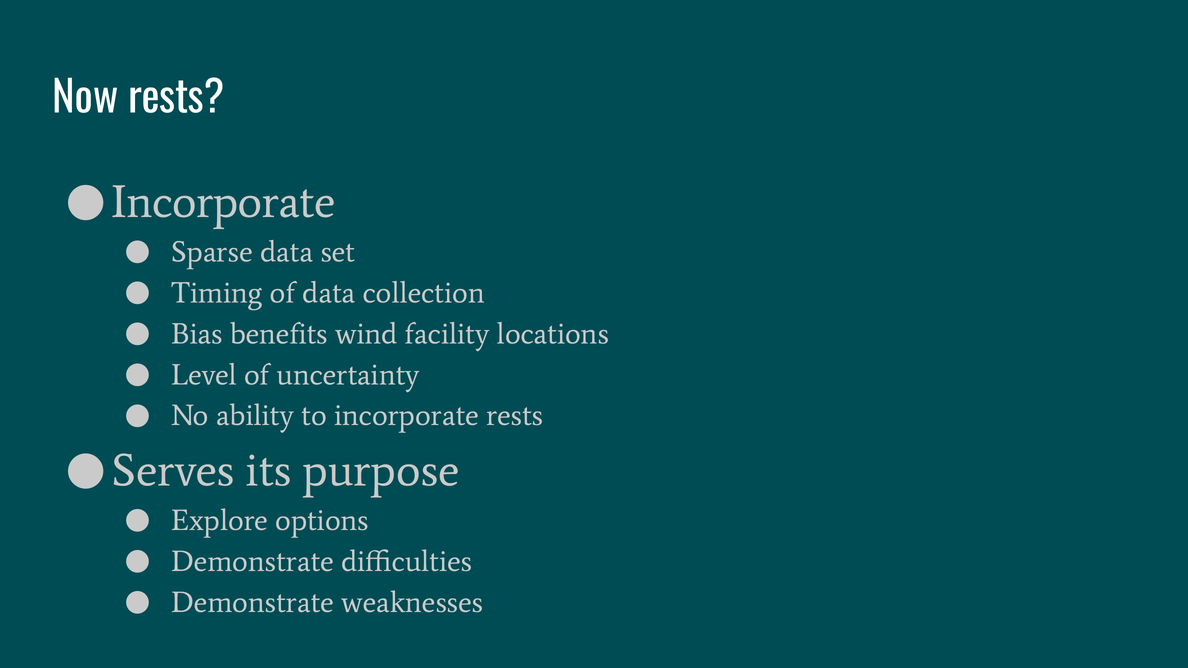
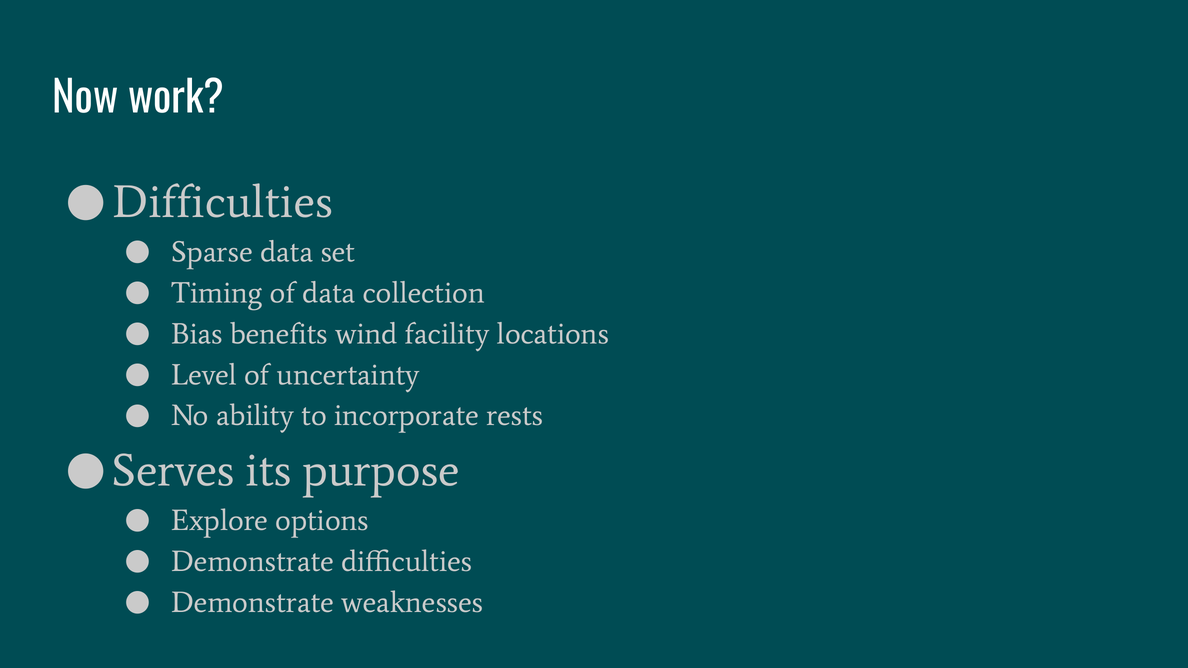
Now rests: rests -> work (176, 98)
Incorporate: Incorporate -> Difficulties (223, 202)
